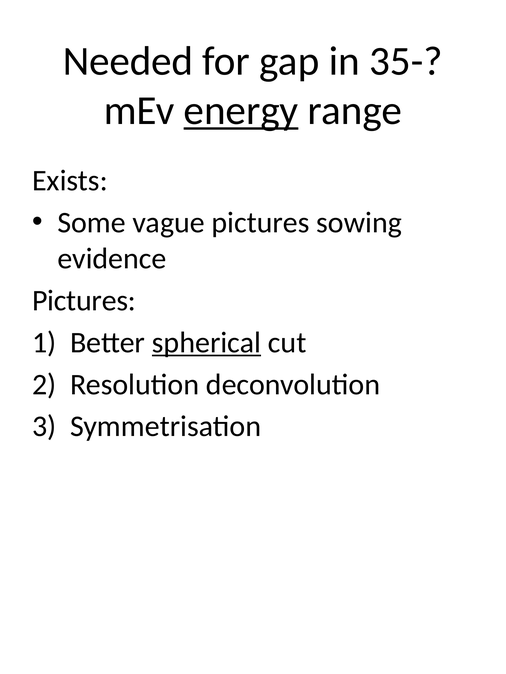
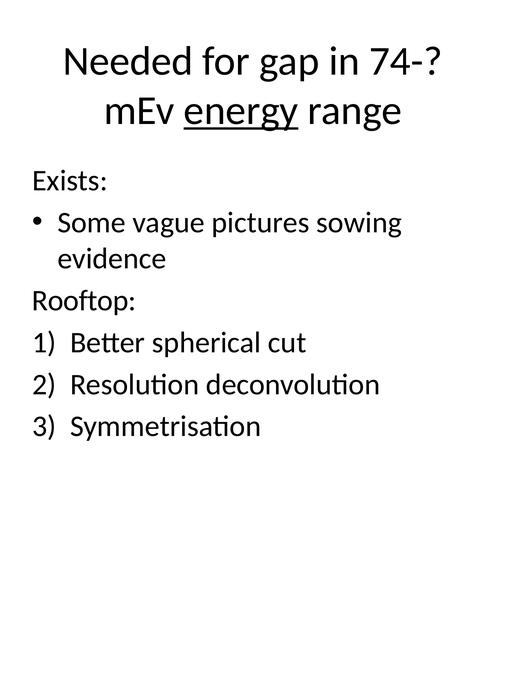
35-: 35- -> 74- (406, 61)
Pictures: Pictures -> Rooftop (84, 301)
spherical underline: present -> none (207, 343)
